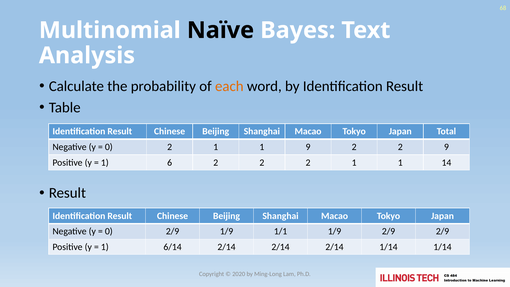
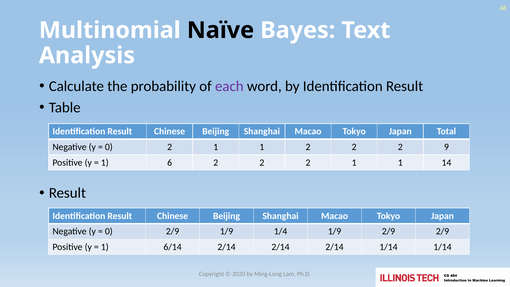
each colour: orange -> purple (229, 86)
1 9: 9 -> 2 (308, 147)
1/1: 1/1 -> 1/4 (281, 231)
